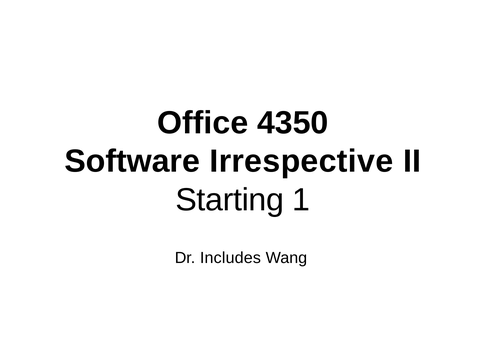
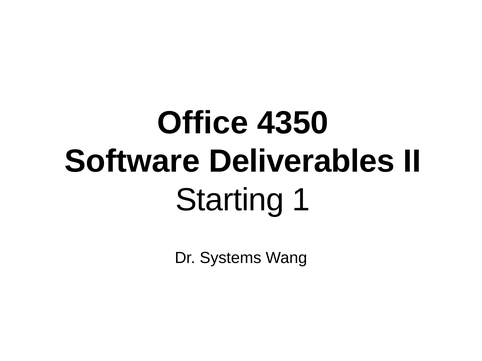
Irrespective: Irrespective -> Deliverables (302, 161)
Includes: Includes -> Systems (231, 258)
